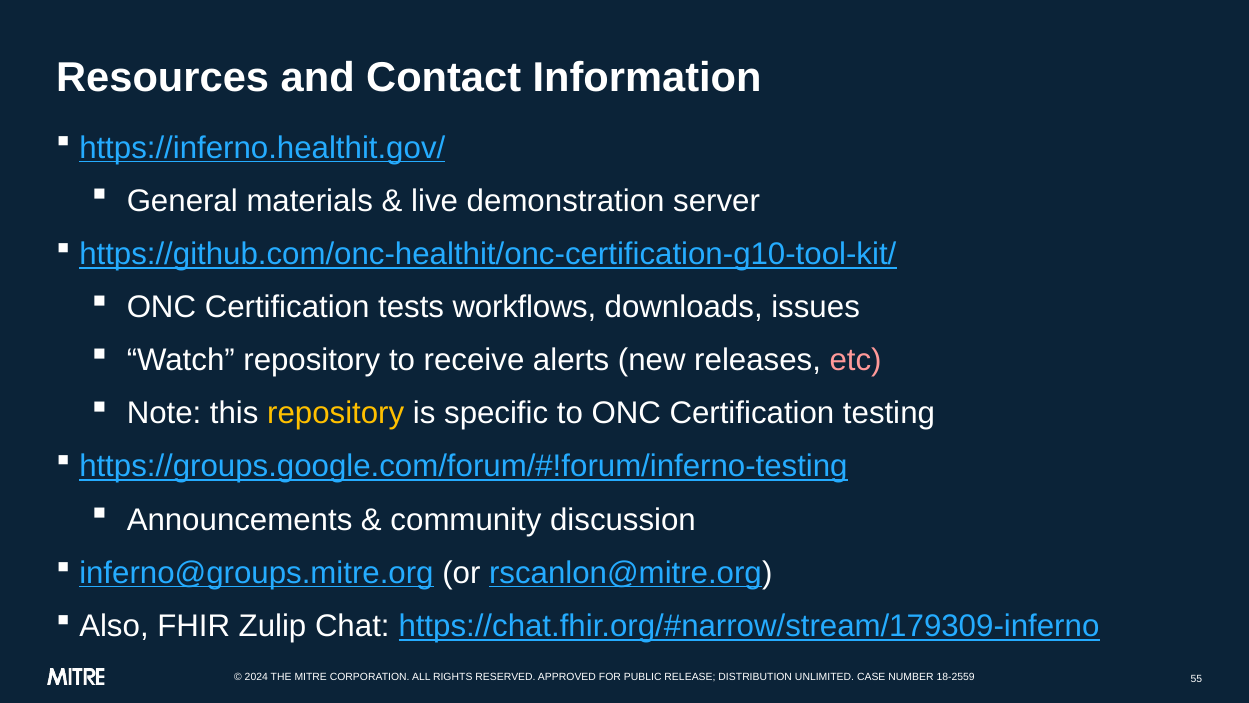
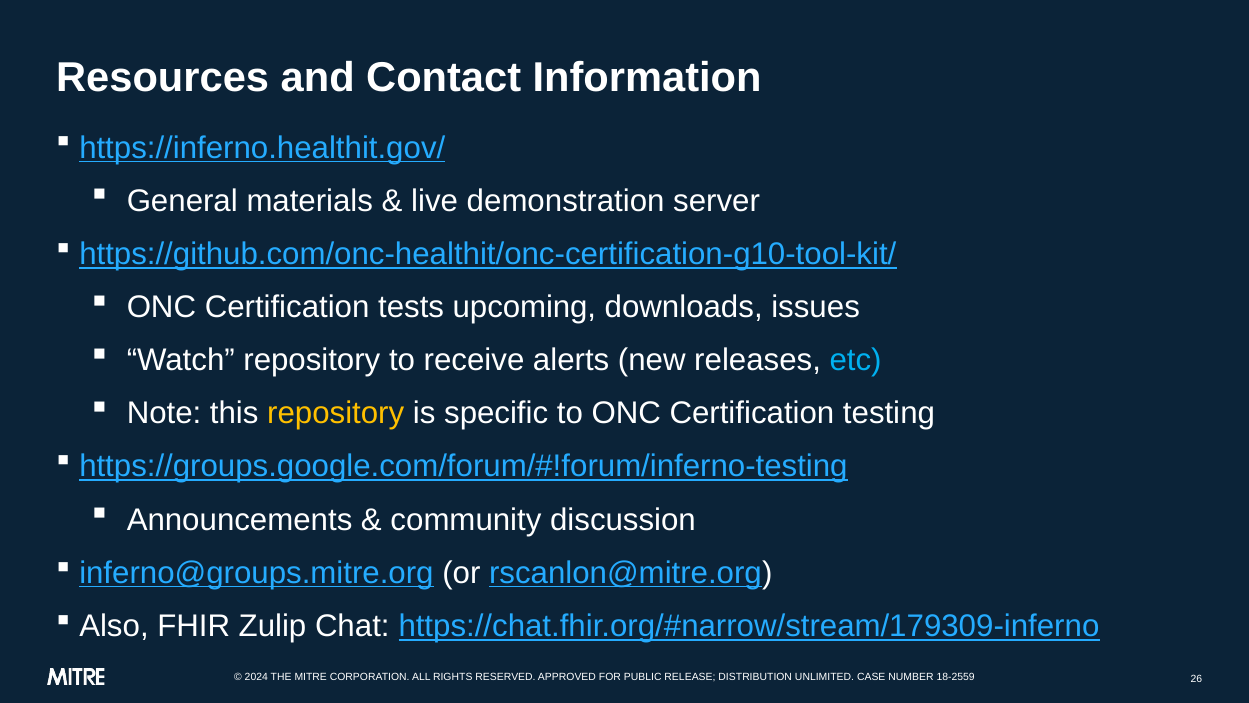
workflows: workflows -> upcoming (524, 307)
etc colour: pink -> light blue (856, 360)
55: 55 -> 26 (1196, 678)
